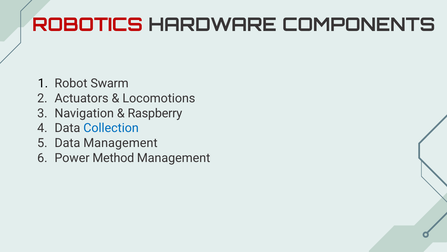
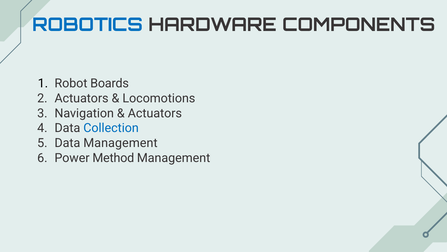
ROBOTICS colour: red -> blue (87, 25)
Swarm: Swarm -> Boards (110, 83)
Raspberry: Raspberry -> Actuators (155, 113)
